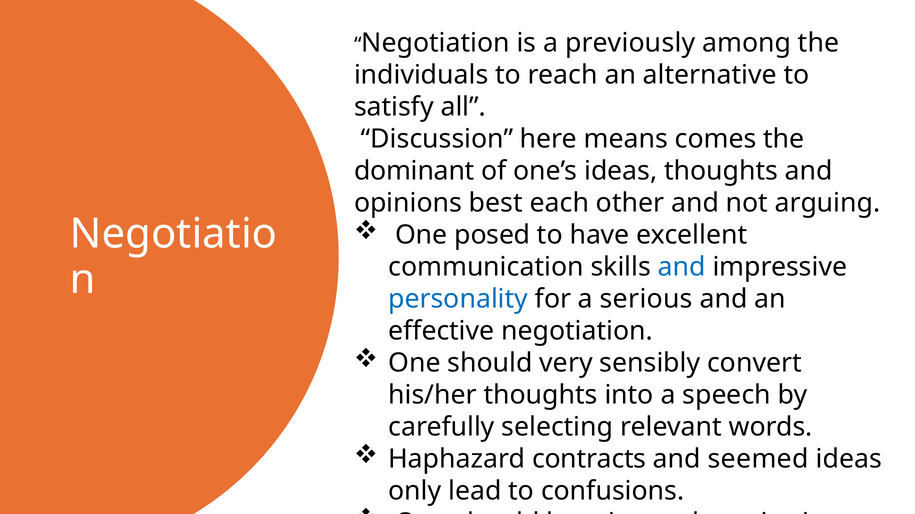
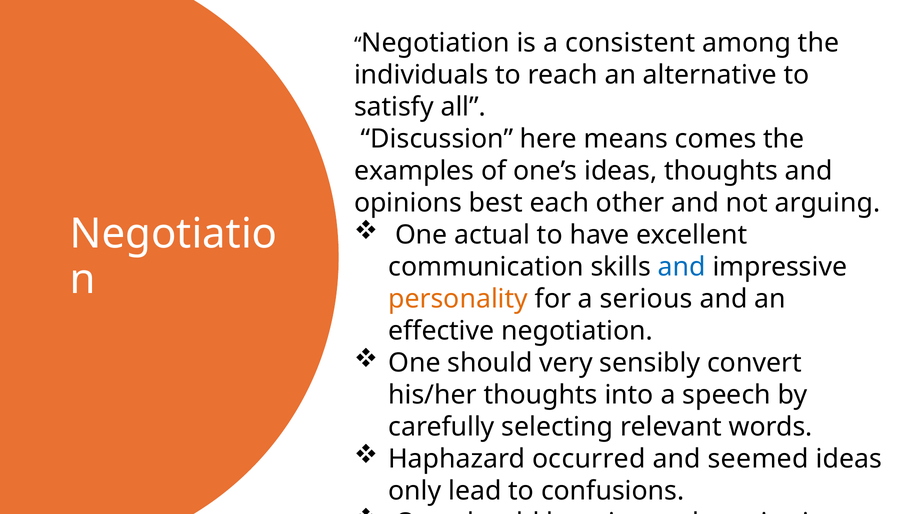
previously: previously -> consistent (630, 43)
dominant: dominant -> examples (414, 171)
posed: posed -> actual (492, 235)
personality colour: blue -> orange (458, 299)
contracts: contracts -> occurred (589, 459)
